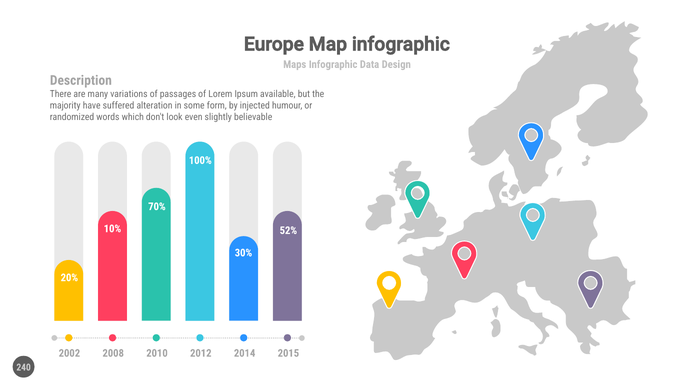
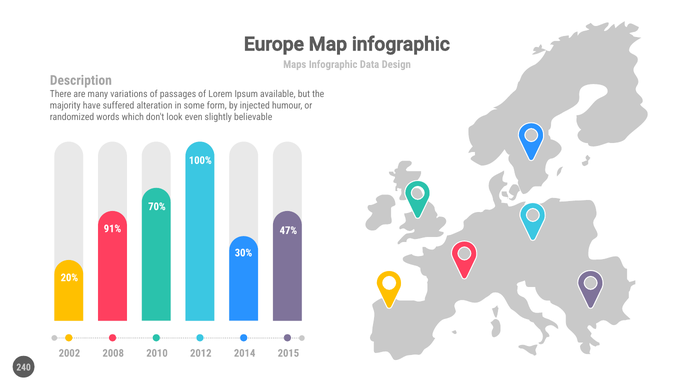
10%: 10% -> 91% (112, 229)
52%: 52% -> 47% (288, 231)
